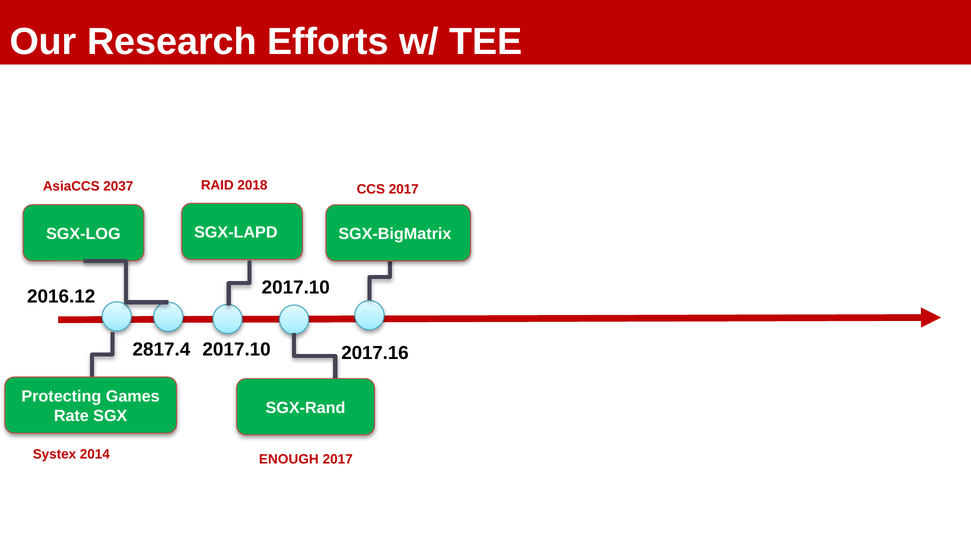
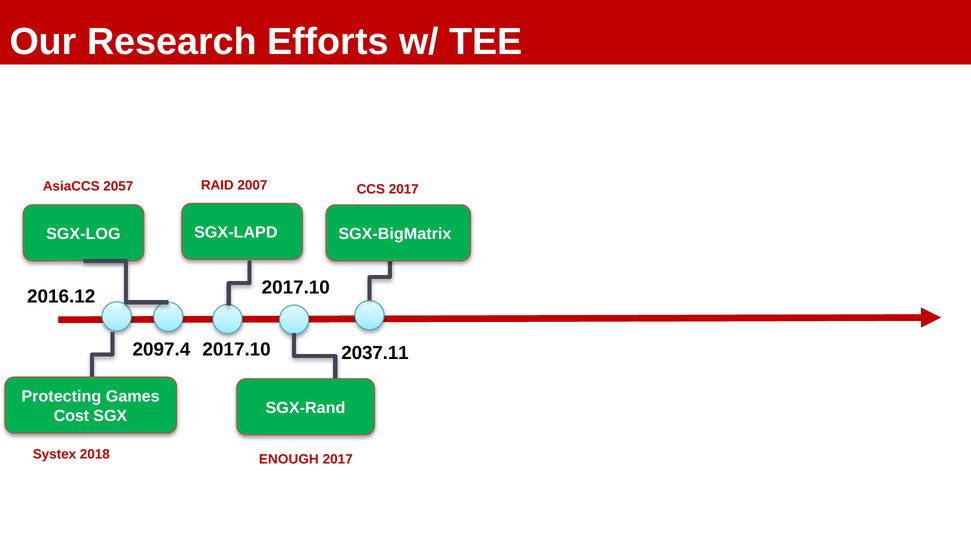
2018: 2018 -> 2007 (252, 185)
2037: 2037 -> 2057 (118, 186)
2817.4: 2817.4 -> 2097.4 (161, 350)
2017.16: 2017.16 -> 2037.11 (375, 353)
Rate: Rate -> Cost (71, 416)
2014: 2014 -> 2018 (95, 454)
